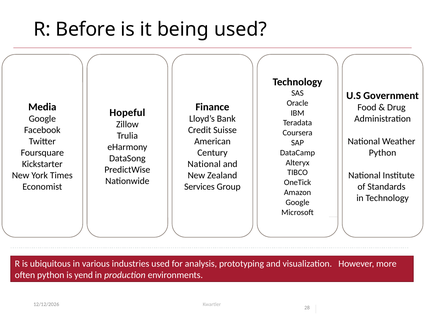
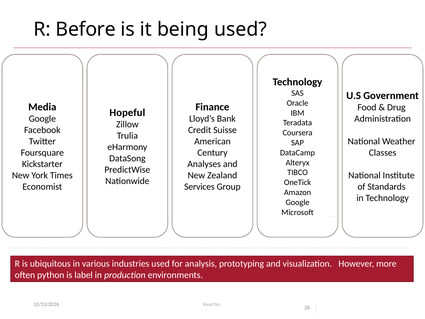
Python: Python -> Classes (383, 153)
National: National -> Analyses (204, 164)
yend: yend -> label (84, 275)
